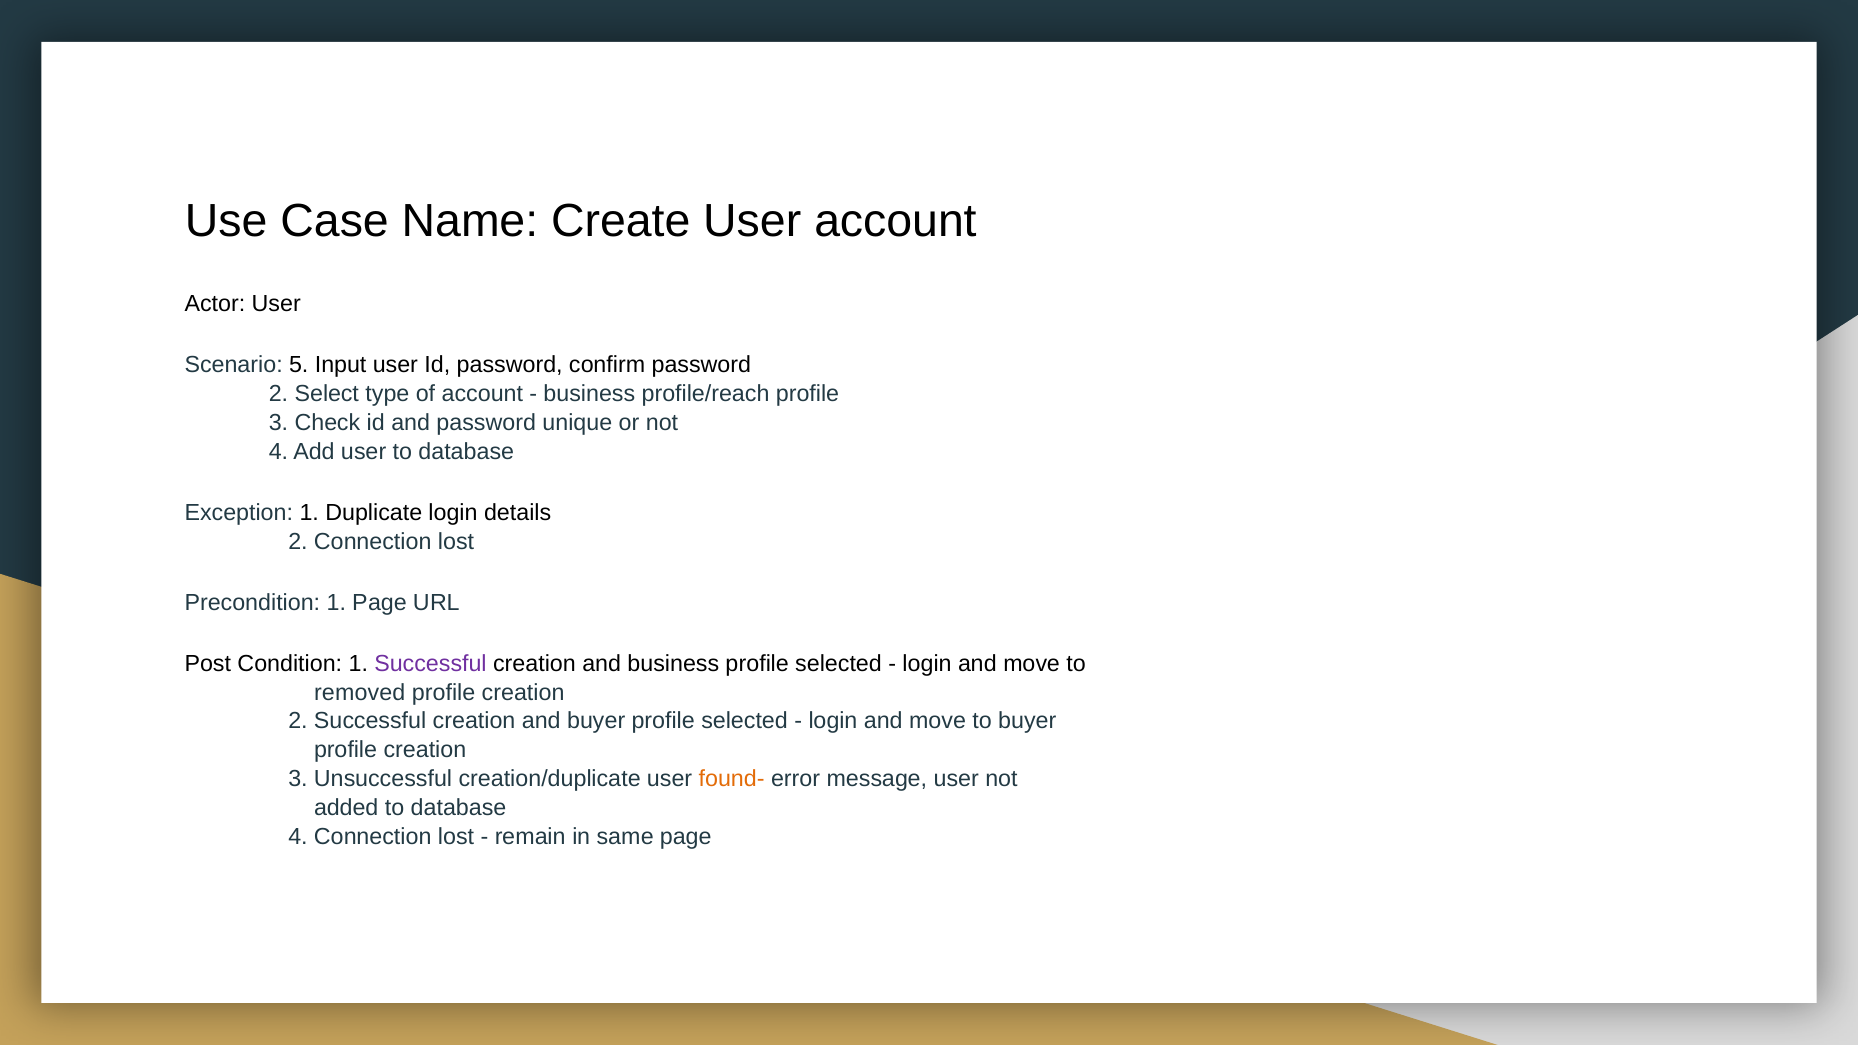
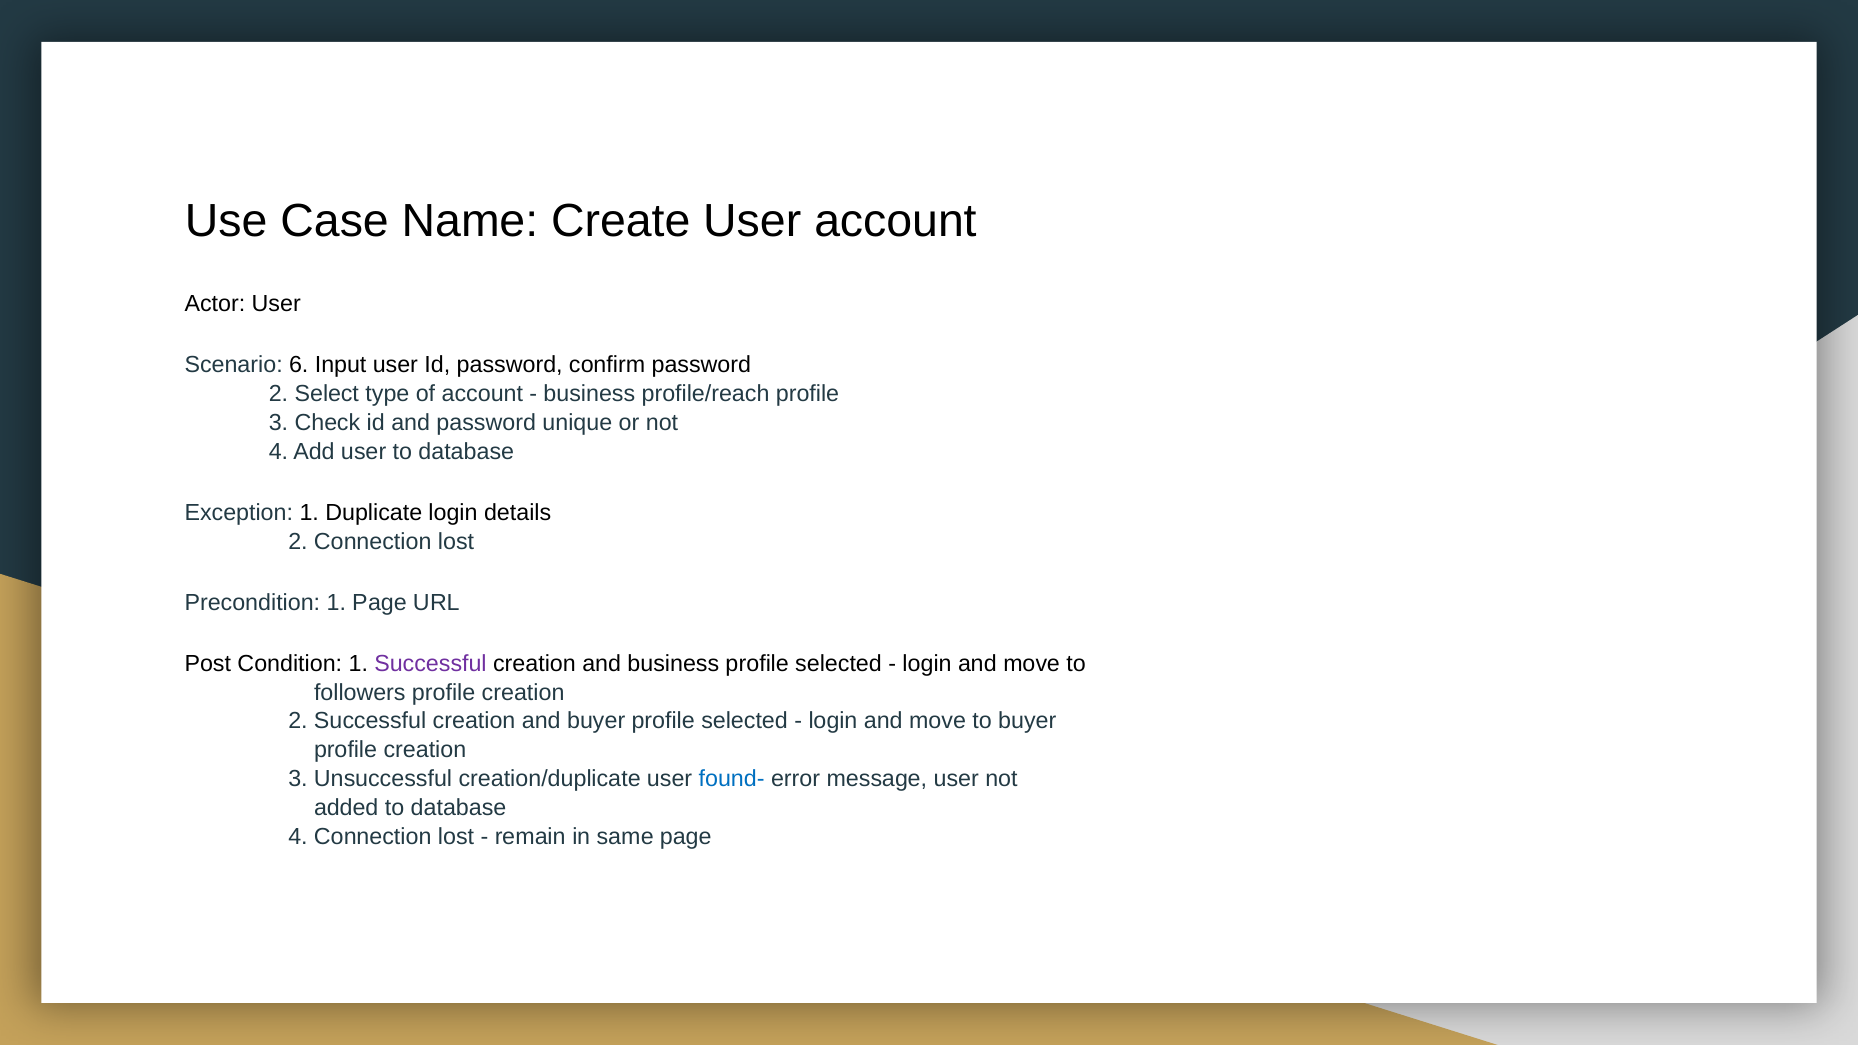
5: 5 -> 6 (299, 365)
removed: removed -> followers (360, 692)
found- colour: orange -> blue (732, 779)
